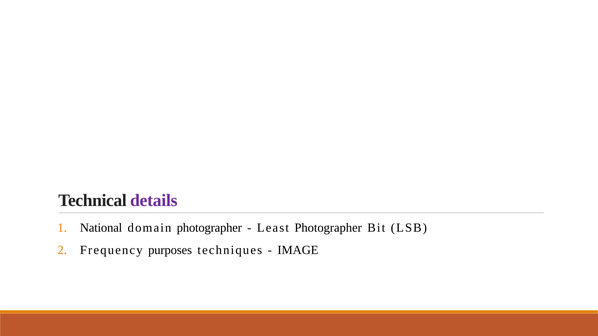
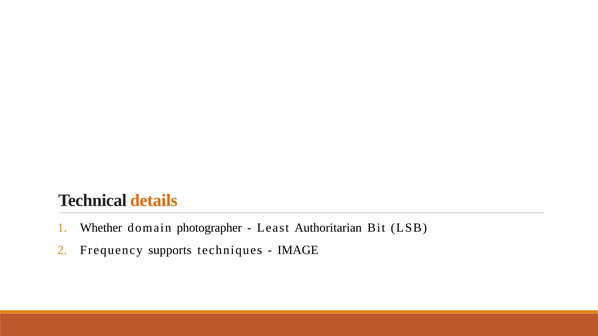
details colour: purple -> orange (154, 201)
National: National -> Whether (101, 228)
Least Photographer: Photographer -> Authoritarian (328, 228)
purposes: purposes -> supports (170, 250)
